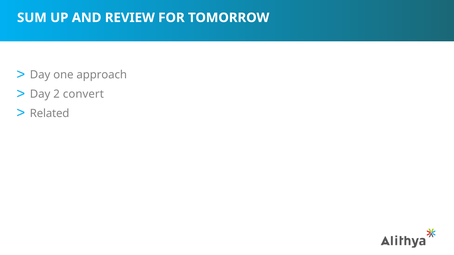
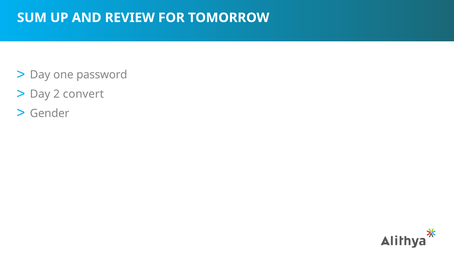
approach: approach -> password (102, 75)
Related: Related -> Gender (50, 114)
